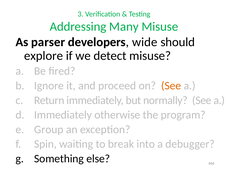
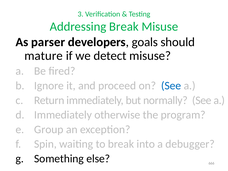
Addressing Many: Many -> Break (124, 27)
wide: wide -> goals (145, 42)
explore: explore -> mature (44, 56)
See colour: orange -> blue (171, 86)
